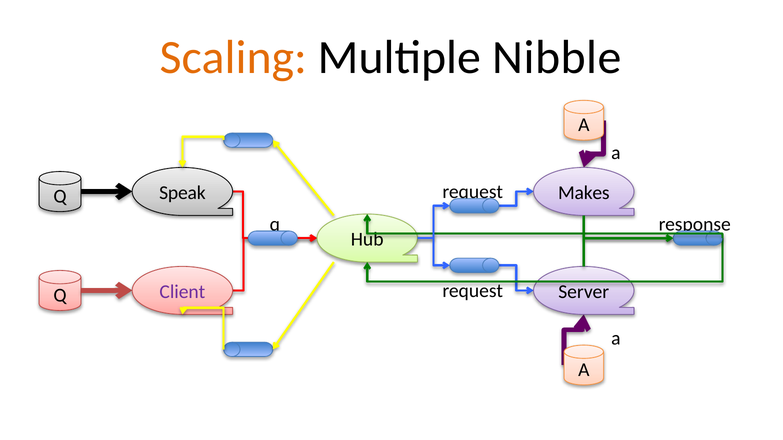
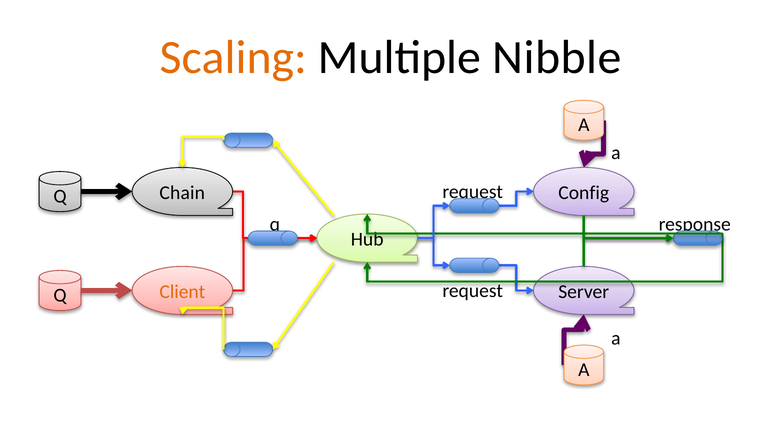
Speak: Speak -> Chain (182, 193)
Makes: Makes -> Config (584, 193)
Client colour: purple -> orange (182, 292)
